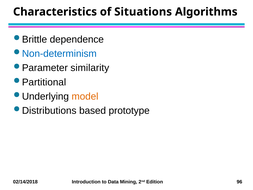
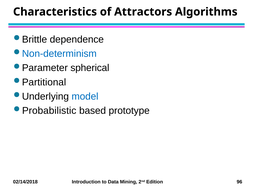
Situations: Situations -> Attractors (143, 12)
similarity: similarity -> spherical (90, 68)
model colour: orange -> blue (85, 96)
Distributions: Distributions -> Probabilistic (49, 110)
